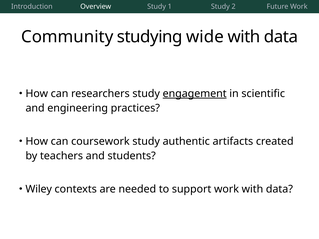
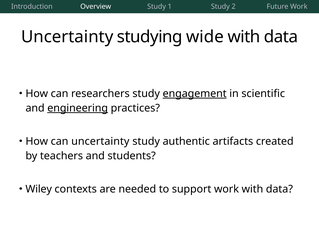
Community: Community -> Uncertainty (67, 37)
engineering underline: none -> present (78, 108)
can coursework: coursework -> uncertainty (100, 141)
